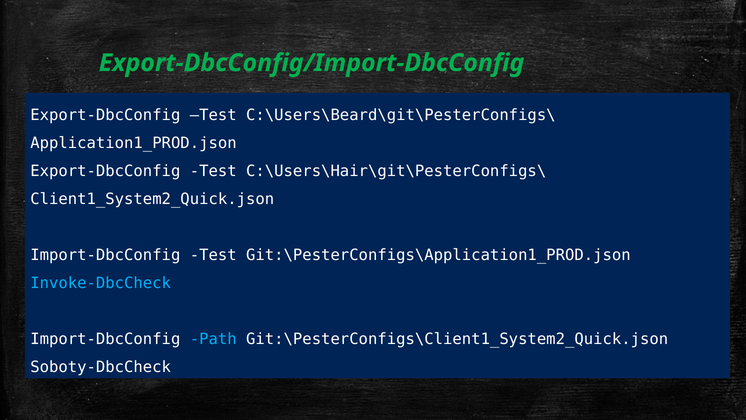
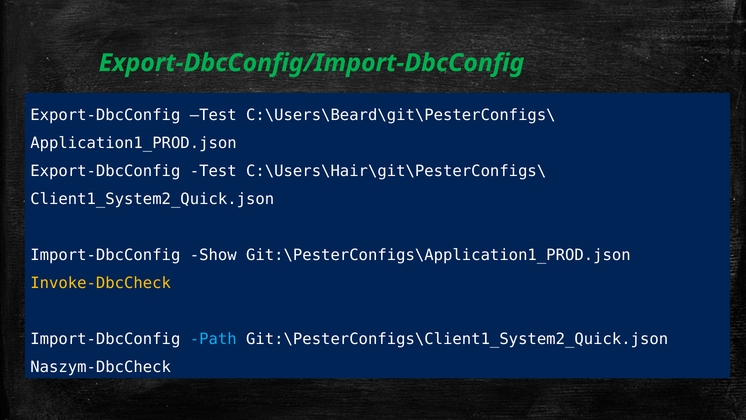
Import-DbcConfig Test: Test -> Show (213, 255)
Invoke-DbcCheck colour: light blue -> yellow (101, 283)
Soboty-DbcCheck: Soboty-DbcCheck -> Naszym-DbcCheck (101, 367)
